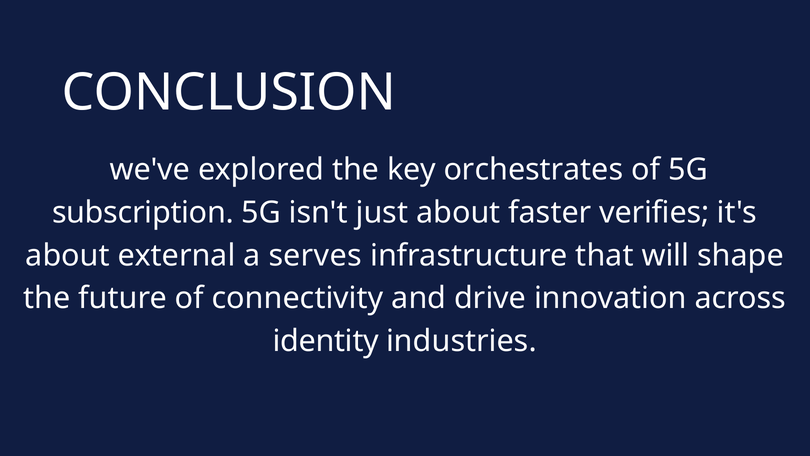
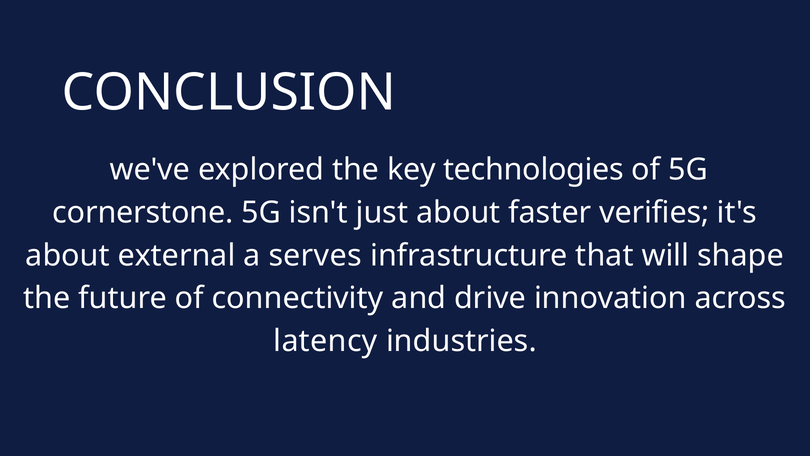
orchestrates: orchestrates -> technologies (534, 170)
subscription: subscription -> cornerstone (143, 212)
identity: identity -> latency (325, 341)
